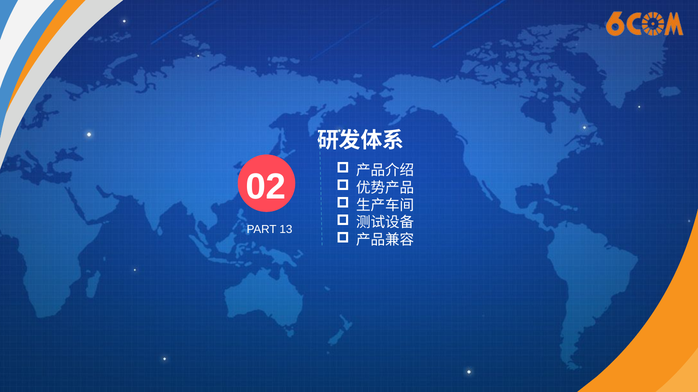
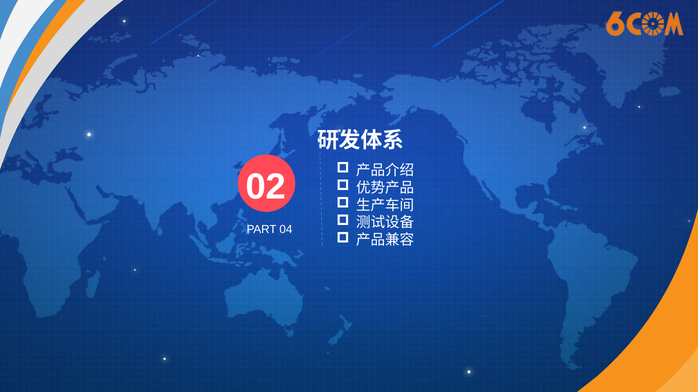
13: 13 -> 04 (286, 230)
